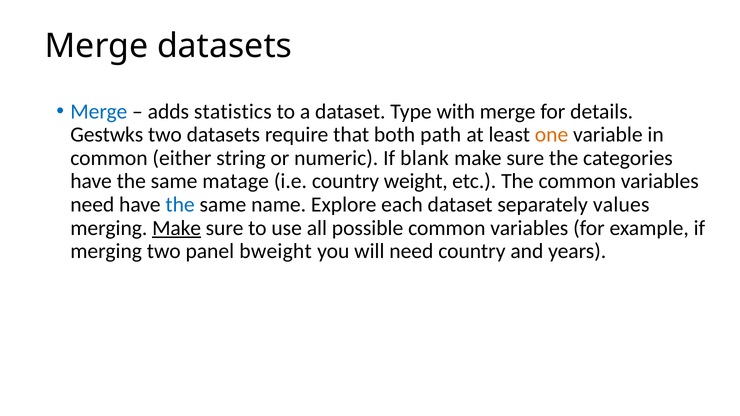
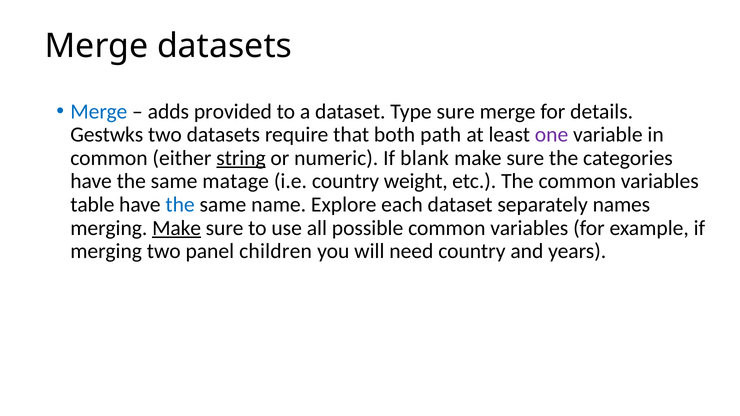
statistics: statistics -> provided (233, 112)
Type with: with -> sure (456, 112)
one colour: orange -> purple (552, 135)
string underline: none -> present (241, 158)
need: need -> table (92, 205)
values: values -> names (621, 205)
bweight: bweight -> children (276, 251)
